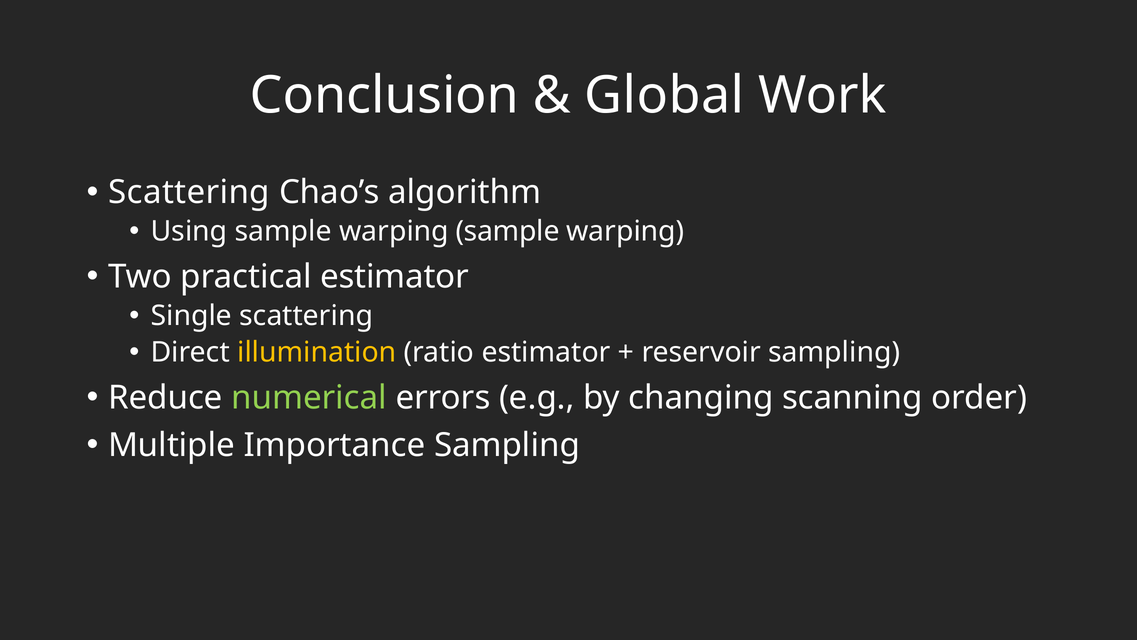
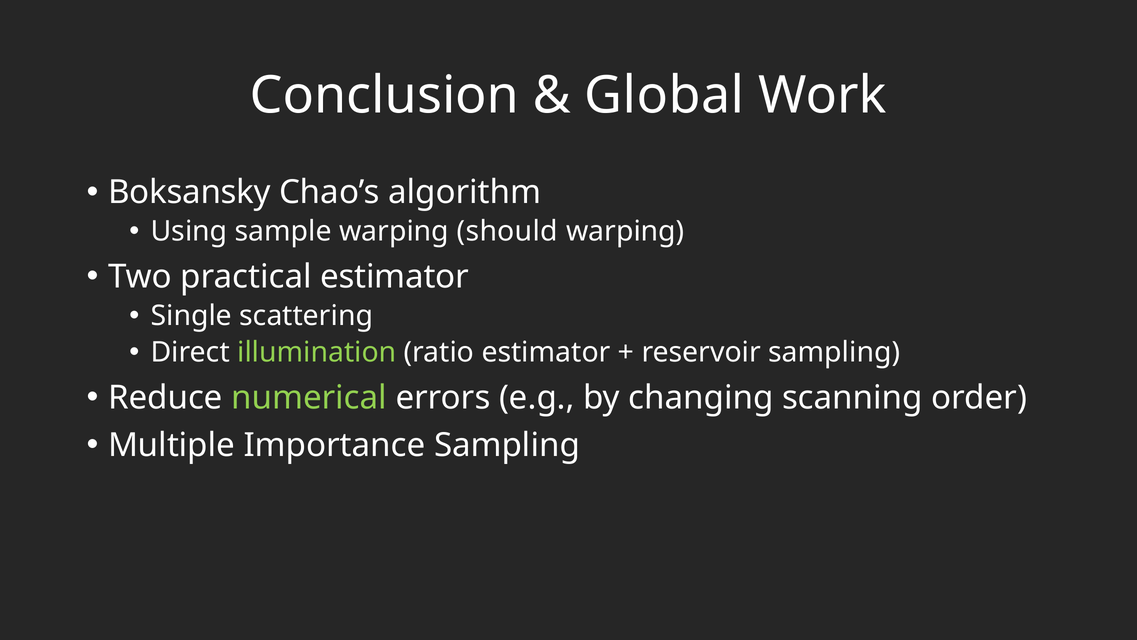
Scattering: Scattering -> Boksansky (189, 192)
warping sample: sample -> should (507, 231)
illumination colour: yellow -> light green (317, 352)
